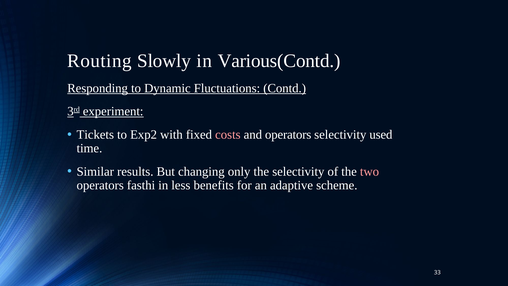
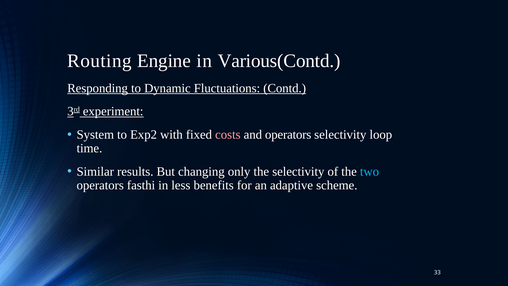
Slowly: Slowly -> Engine (164, 61)
Tickets: Tickets -> System (95, 135)
used: used -> loop (381, 135)
two colour: pink -> light blue (370, 172)
